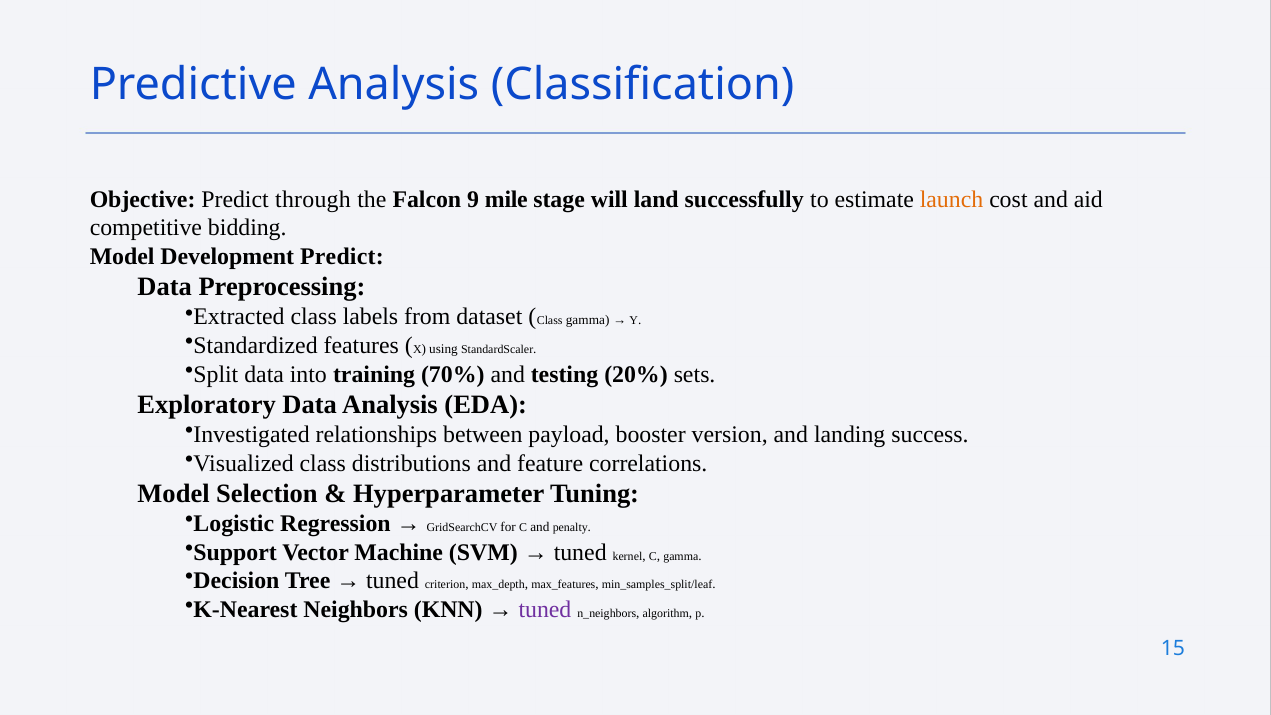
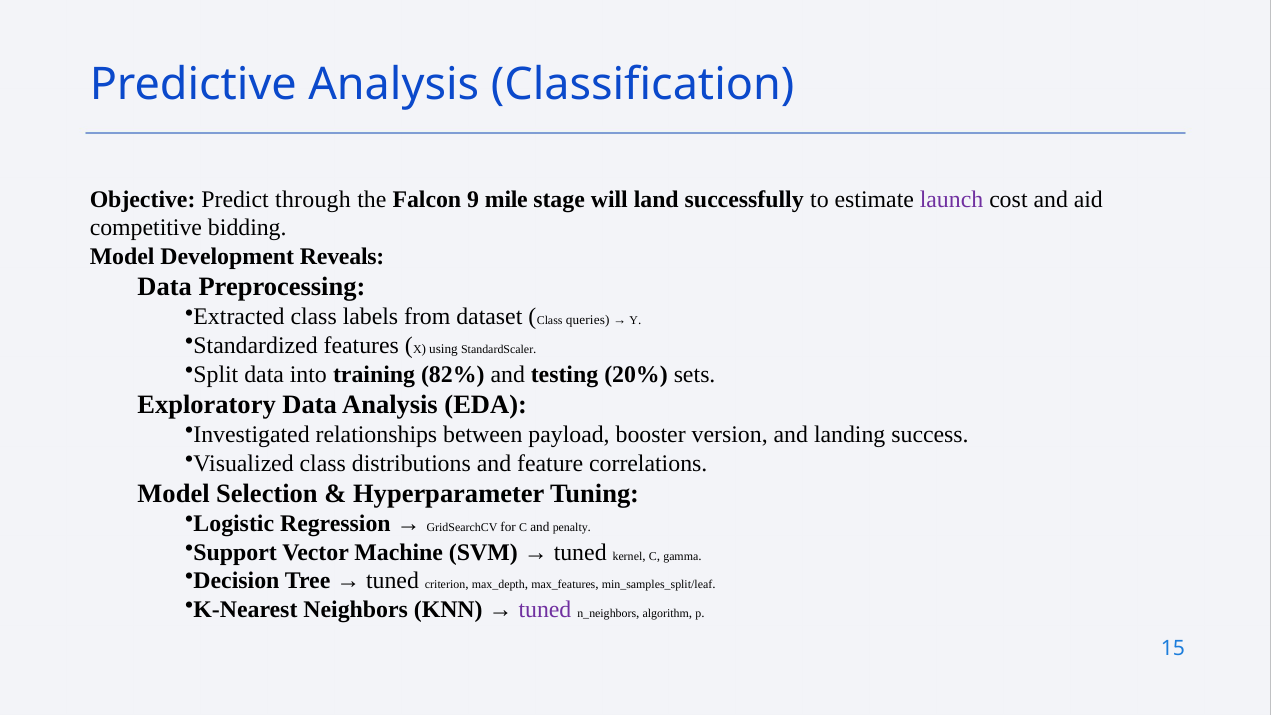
launch colour: orange -> purple (952, 199)
Development Predict: Predict -> Reveals (342, 257)
Class gamma: gamma -> queries (588, 321)
70%: 70% -> 82% (453, 374)
